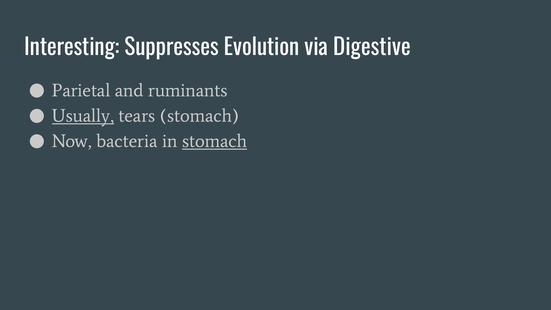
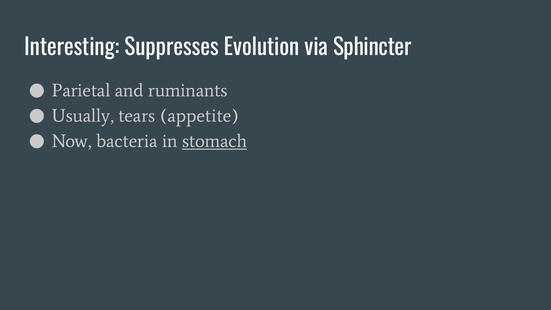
Digestive: Digestive -> Sphincter (372, 48)
Usually underline: present -> none (83, 116)
tears stomach: stomach -> appetite (199, 116)
